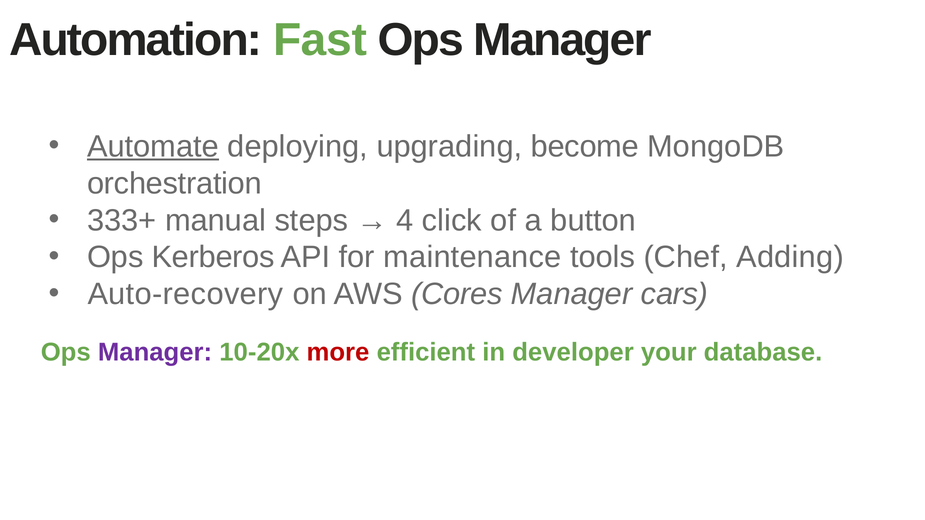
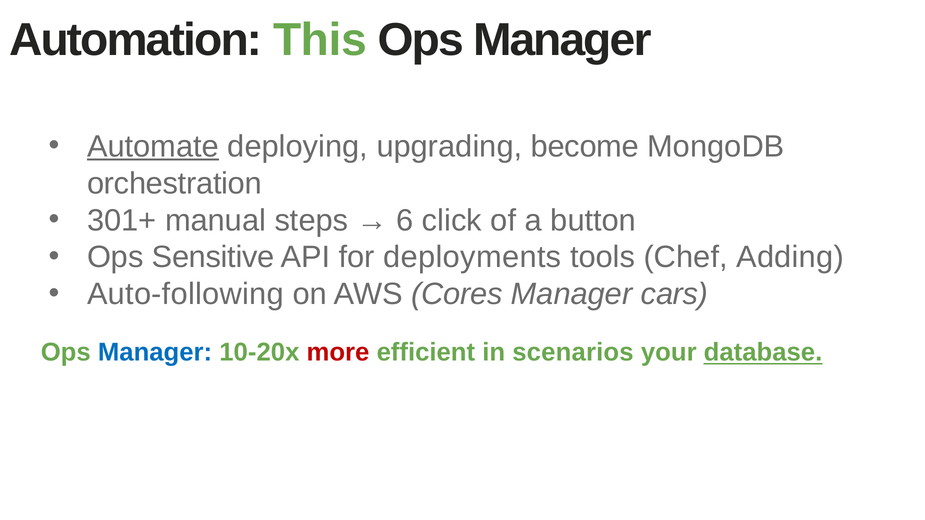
Fast: Fast -> This (320, 40)
333+: 333+ -> 301+ (122, 220)
4: 4 -> 6 (405, 220)
Kerberos: Kerberos -> Sensitive (213, 257)
maintenance: maintenance -> deployments (472, 257)
Auto-recovery: Auto-recovery -> Auto-following (185, 294)
Manager colour: purple -> blue (155, 353)
developer: developer -> scenarios (573, 353)
database underline: none -> present (763, 353)
